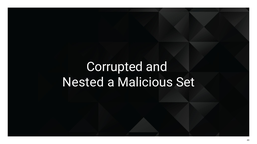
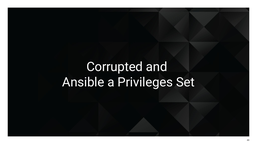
Nested: Nested -> Ansible (83, 83)
Malicious: Malicious -> Privileges (145, 83)
